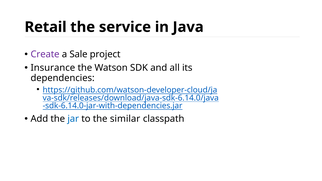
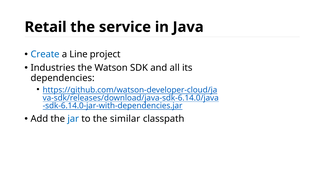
Create colour: purple -> blue (45, 54)
Sale: Sale -> Line (78, 54)
Insurance: Insurance -> Industries (53, 68)
